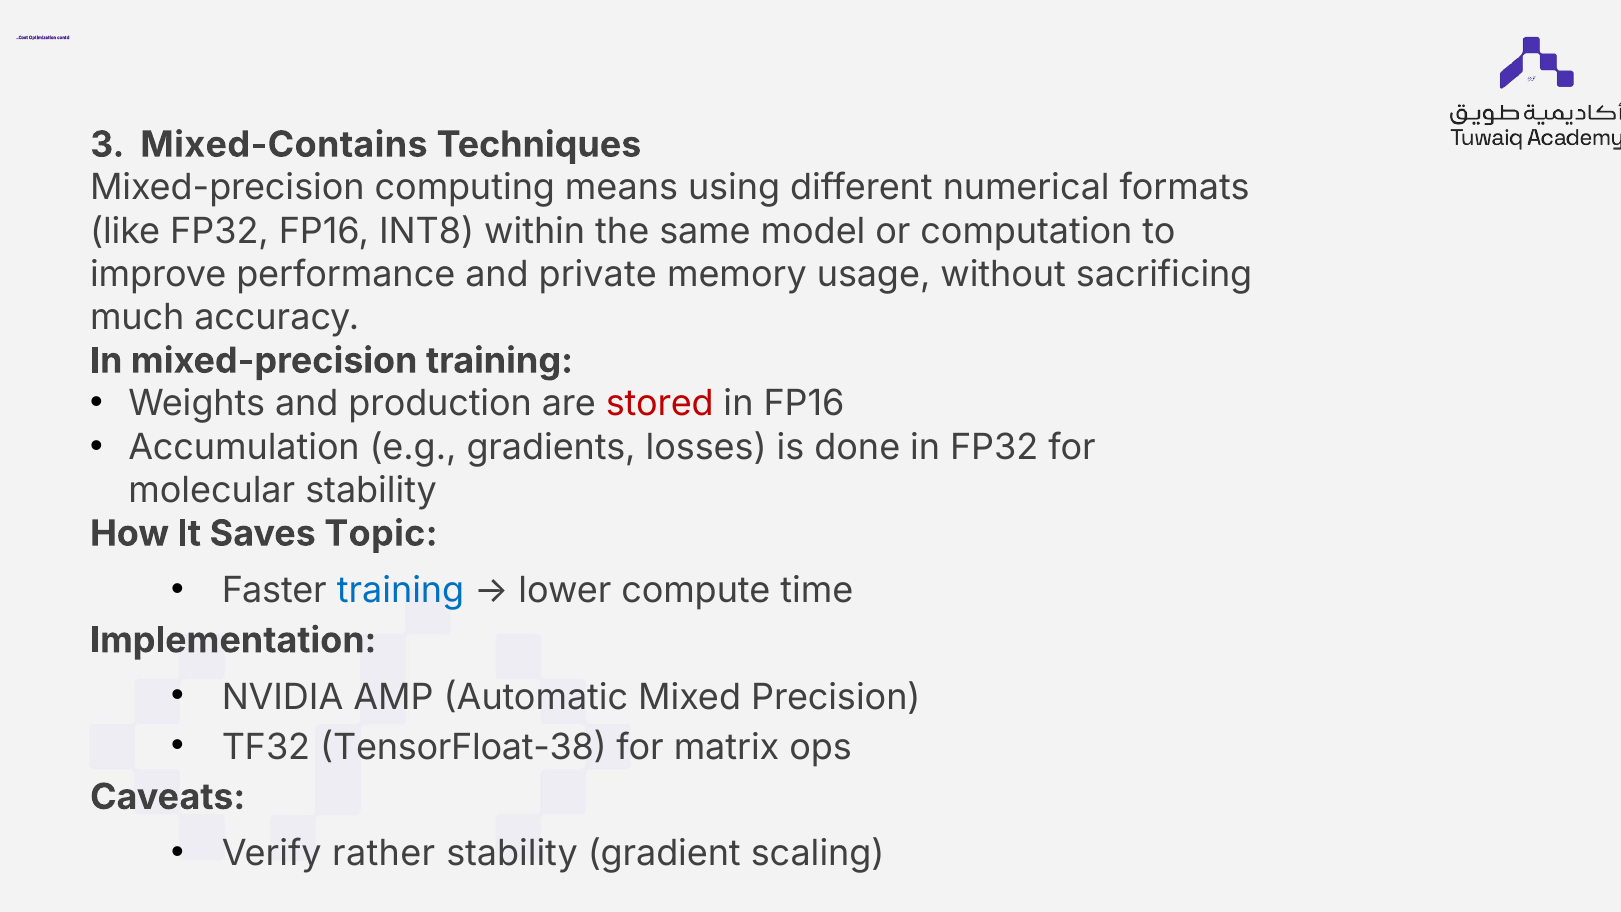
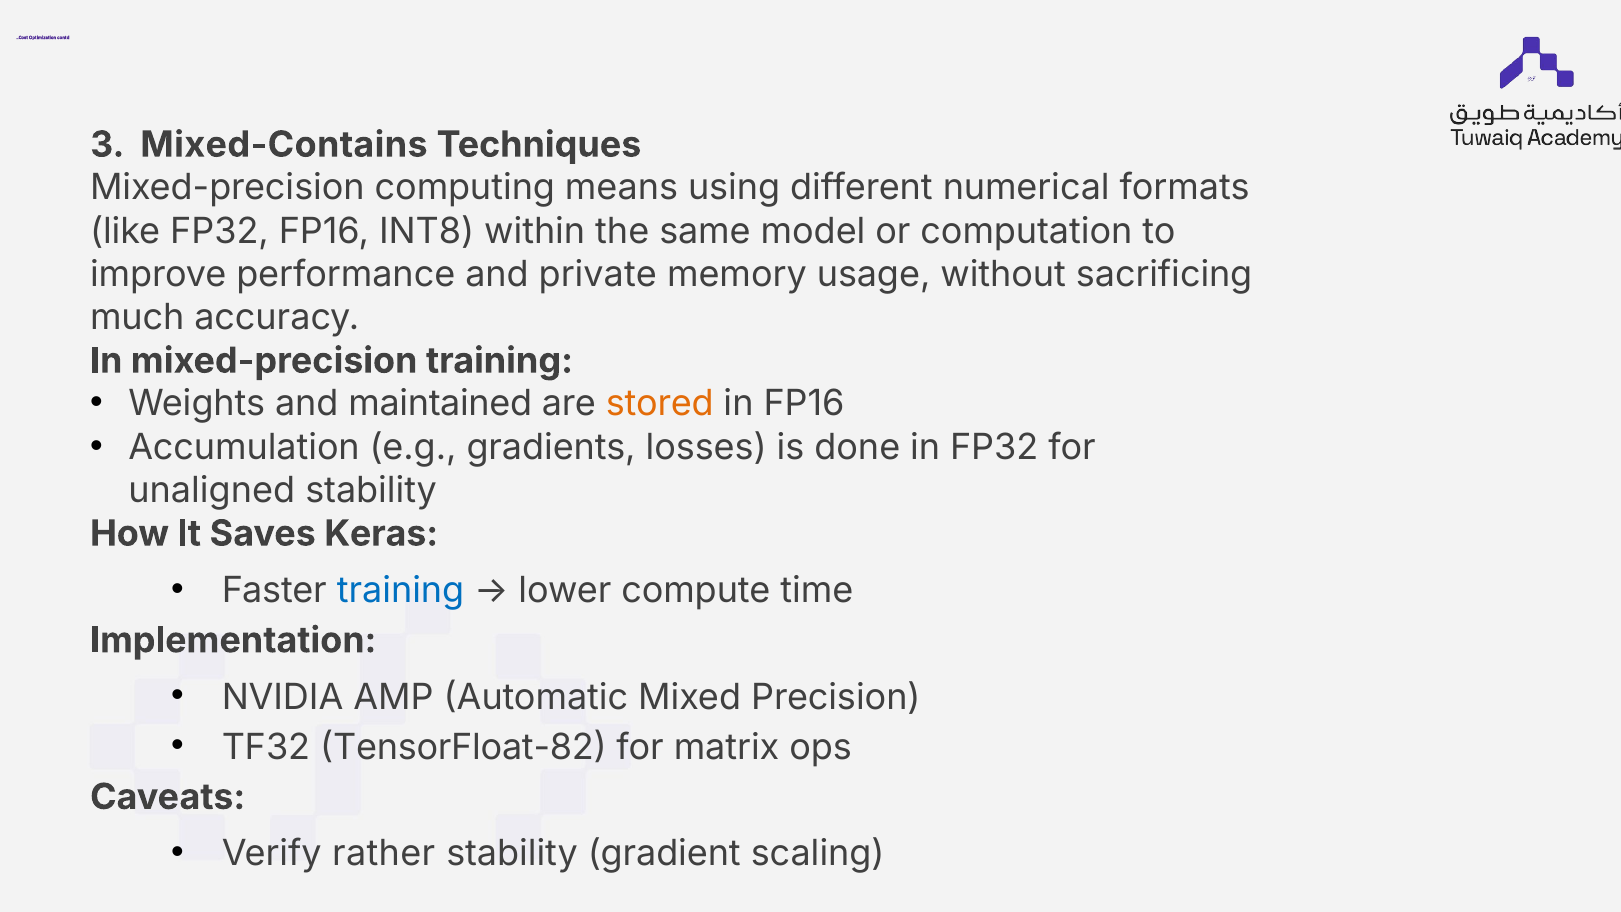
production: production -> maintained (440, 404)
stored colour: red -> orange (660, 404)
molecular: molecular -> unaligned (212, 490)
Topic: Topic -> Keras (381, 534)
TensorFloat-38: TensorFloat-38 -> TensorFloat-82 (463, 747)
